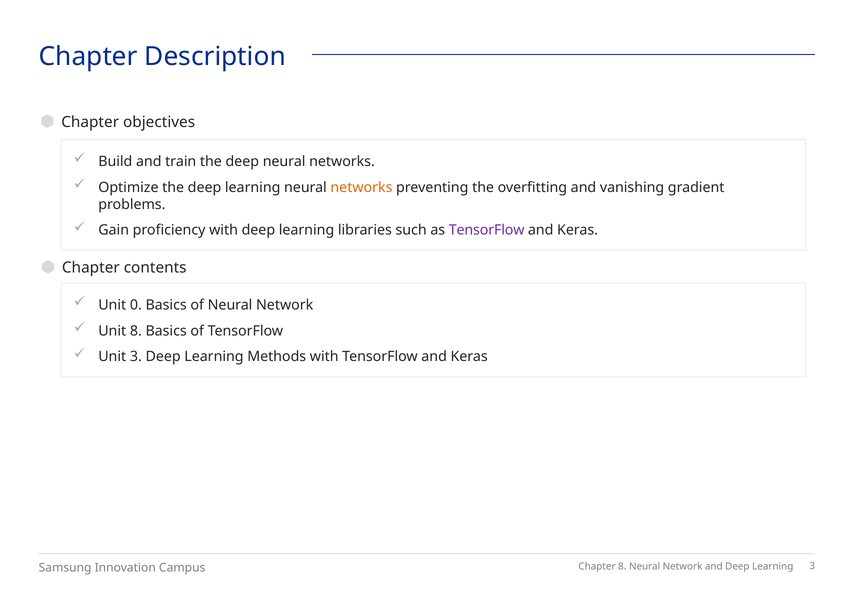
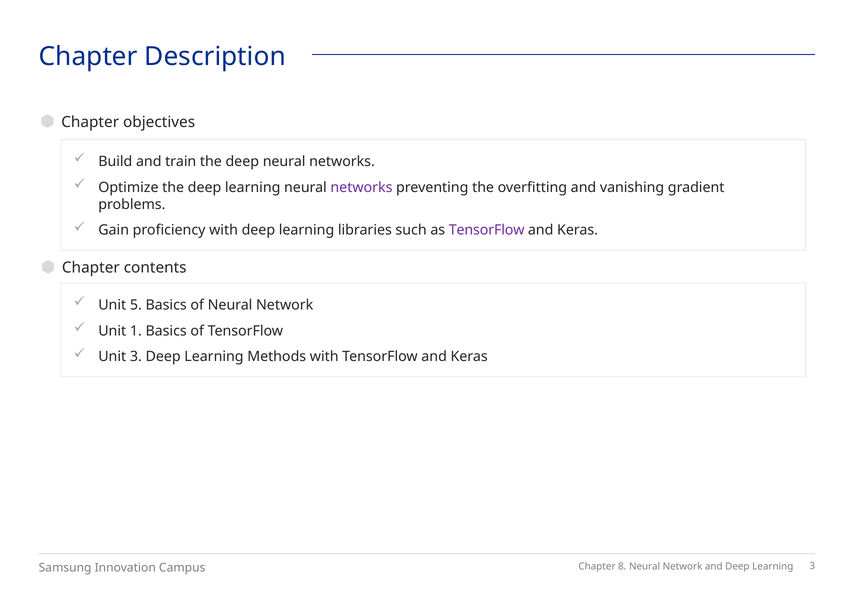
networks colour: orange -> purple (361, 187)
0: 0 -> 5 (136, 305)
Unit 8: 8 -> 1 (136, 331)
